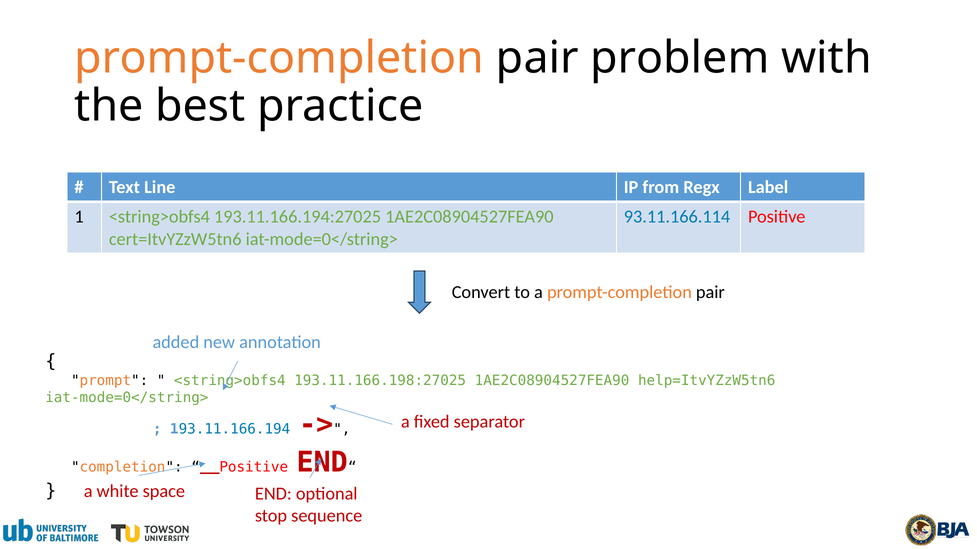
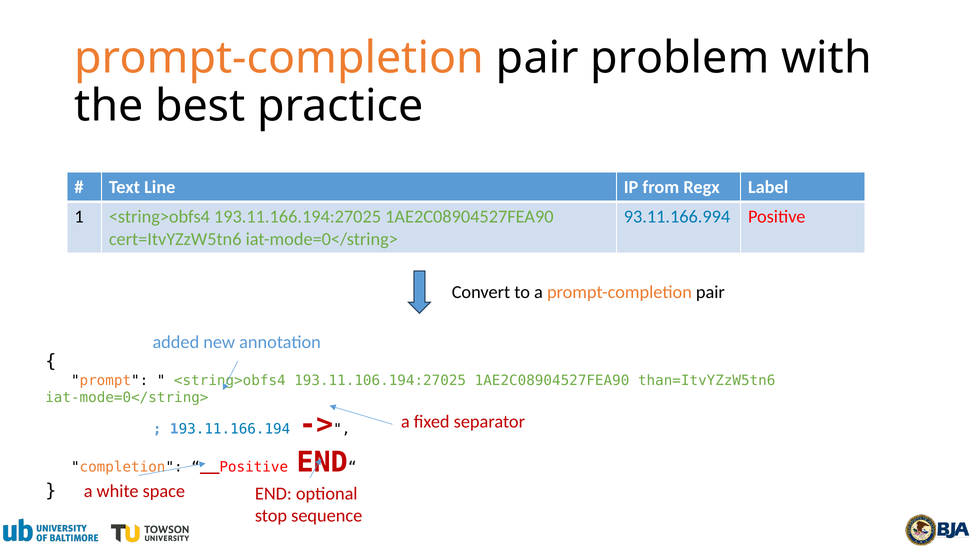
93.11.166.114: 93.11.166.114 -> 93.11.166.994 (677, 217)
193.11.166.198:27025: 193.11.166.198:27025 -> 193.11.106.194:27025 (380, 381)
help=ItvYZzW5tn6: help=ItvYZzW5tn6 -> than=ItvYZzW5tn6 (707, 381)
